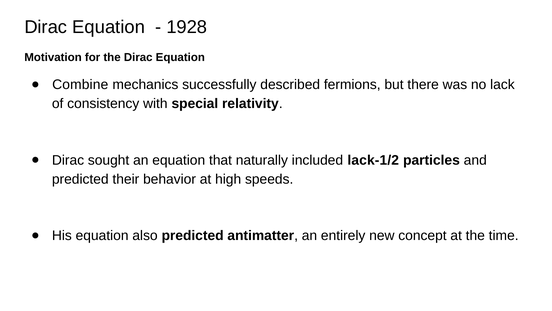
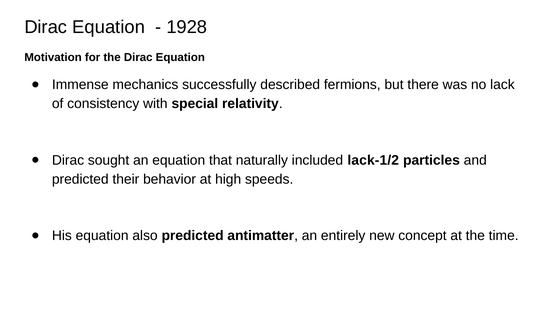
Combine: Combine -> Immense (80, 84)
